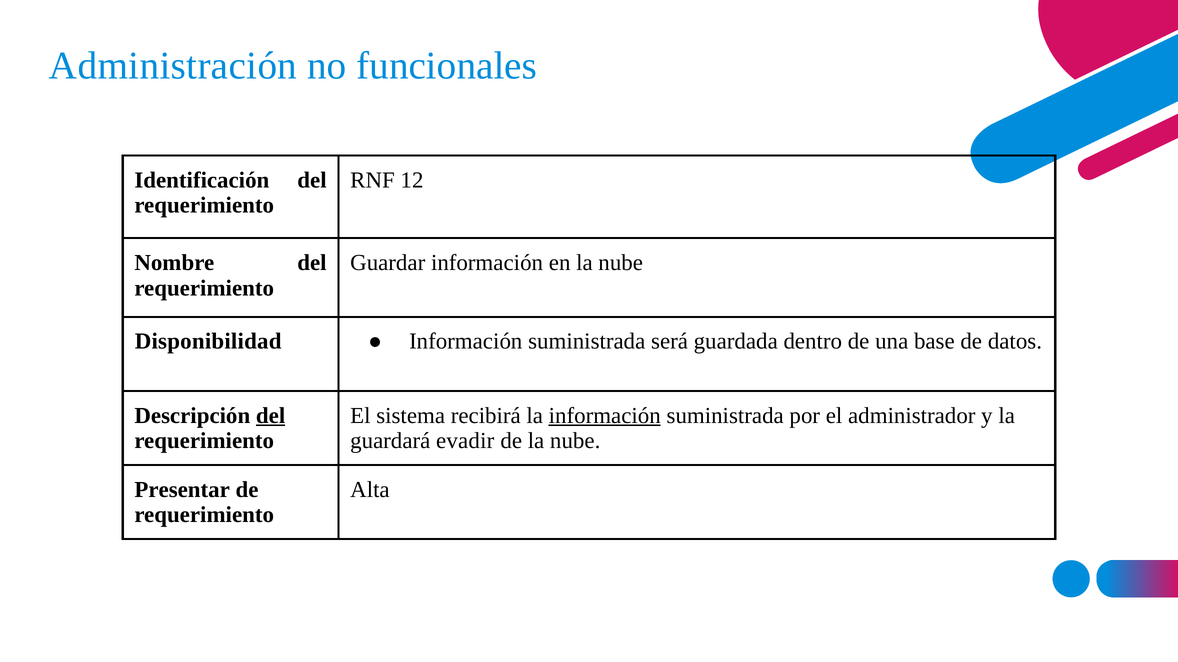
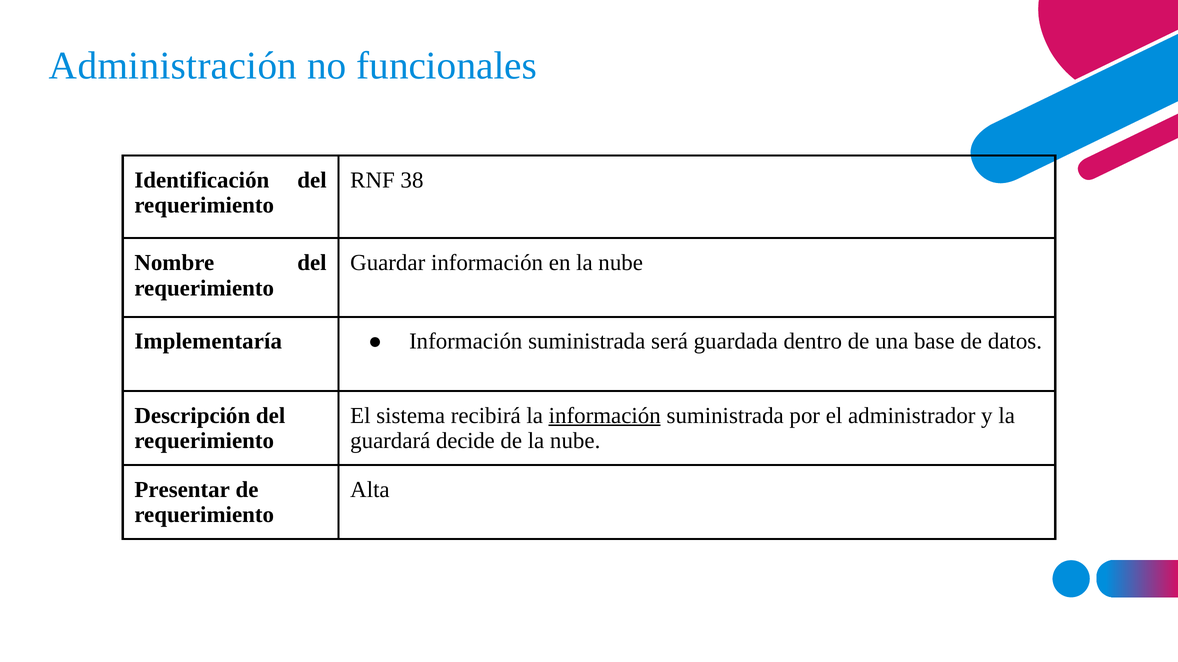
12: 12 -> 38 (412, 180)
Disponibilidad: Disponibilidad -> Implementaría (208, 342)
del underline: present -> none (271, 416)
evadir: evadir -> decide (465, 441)
